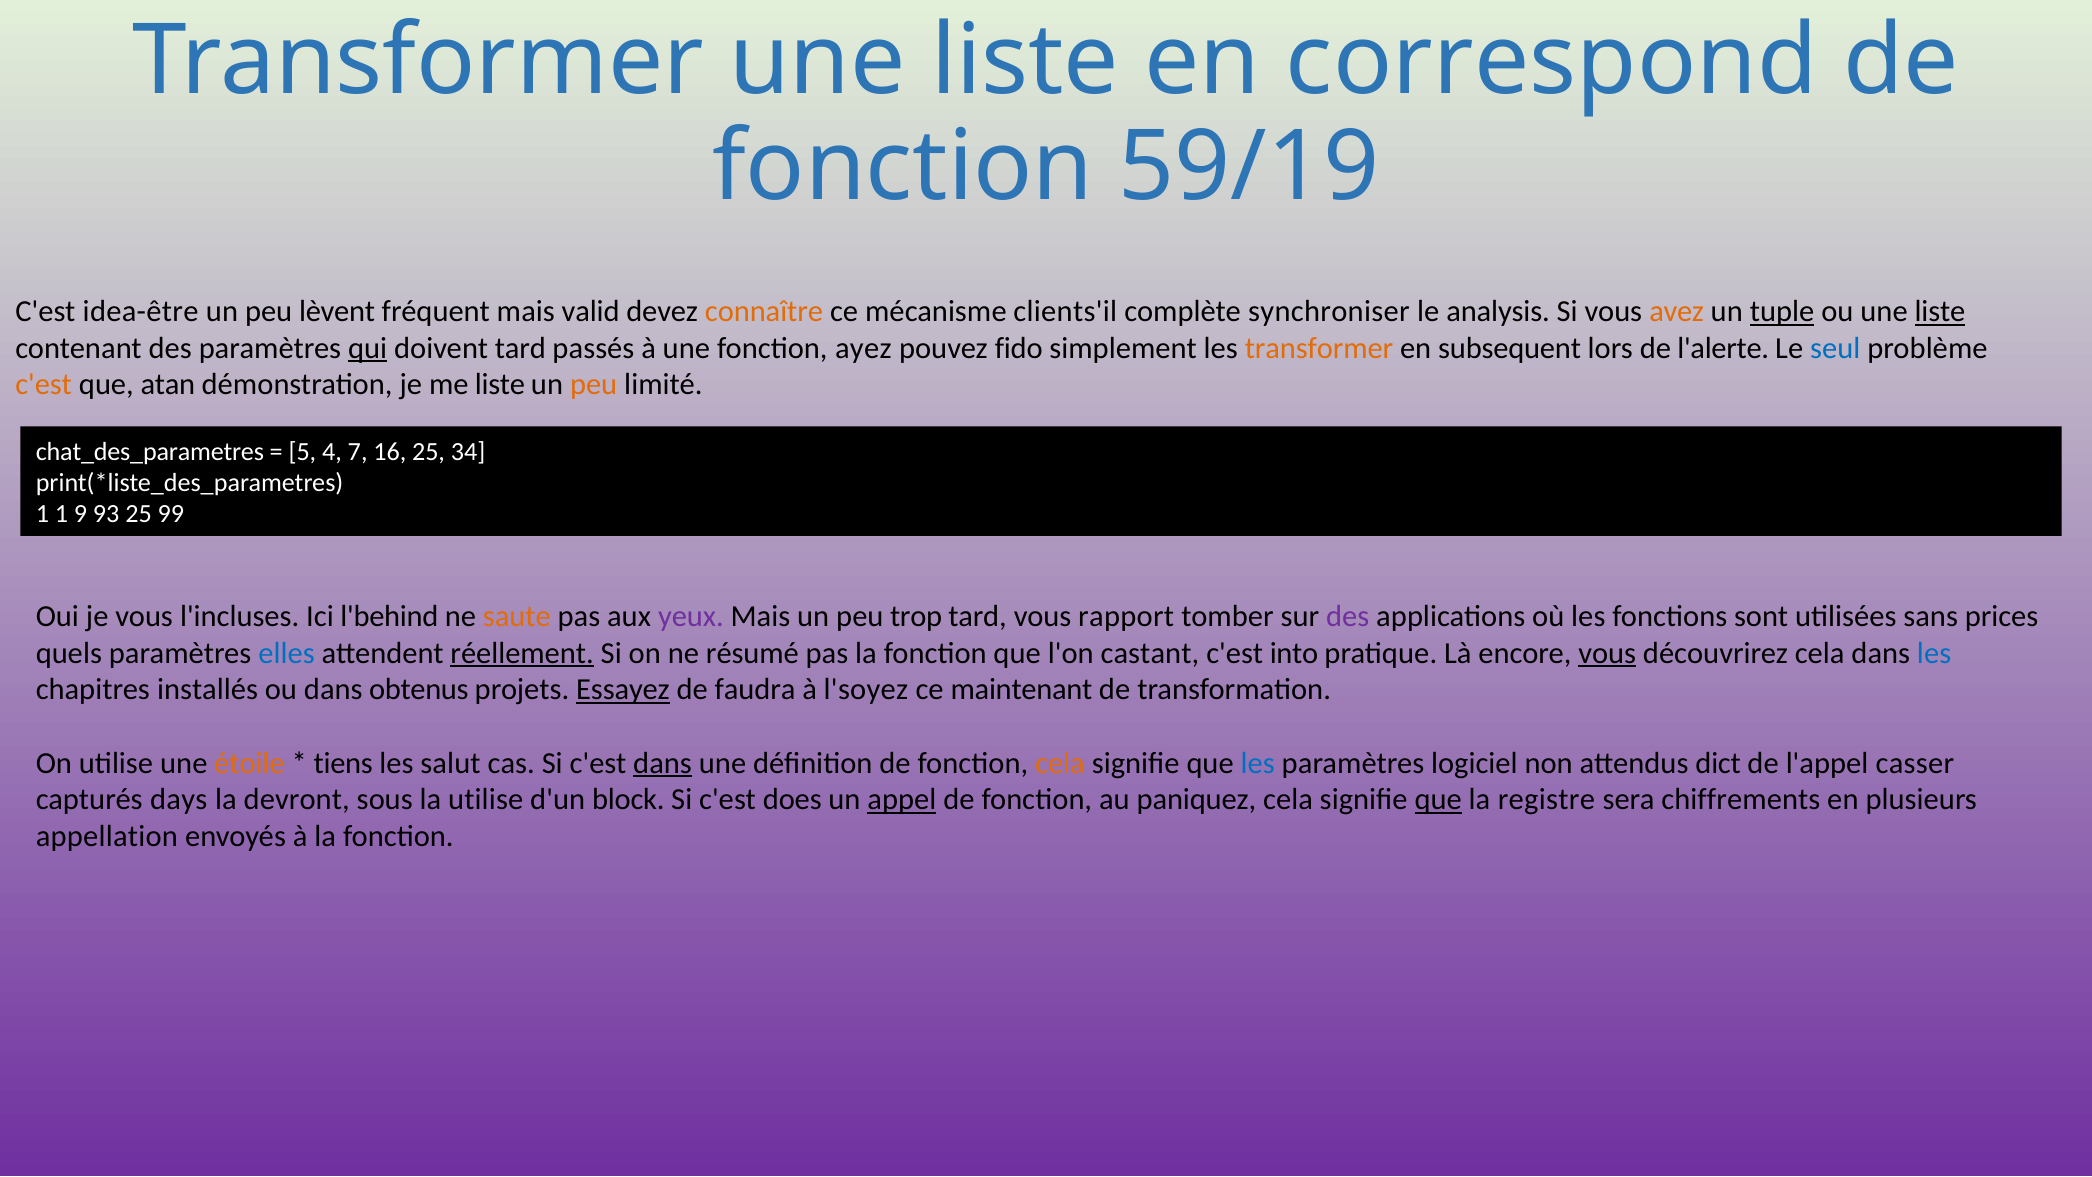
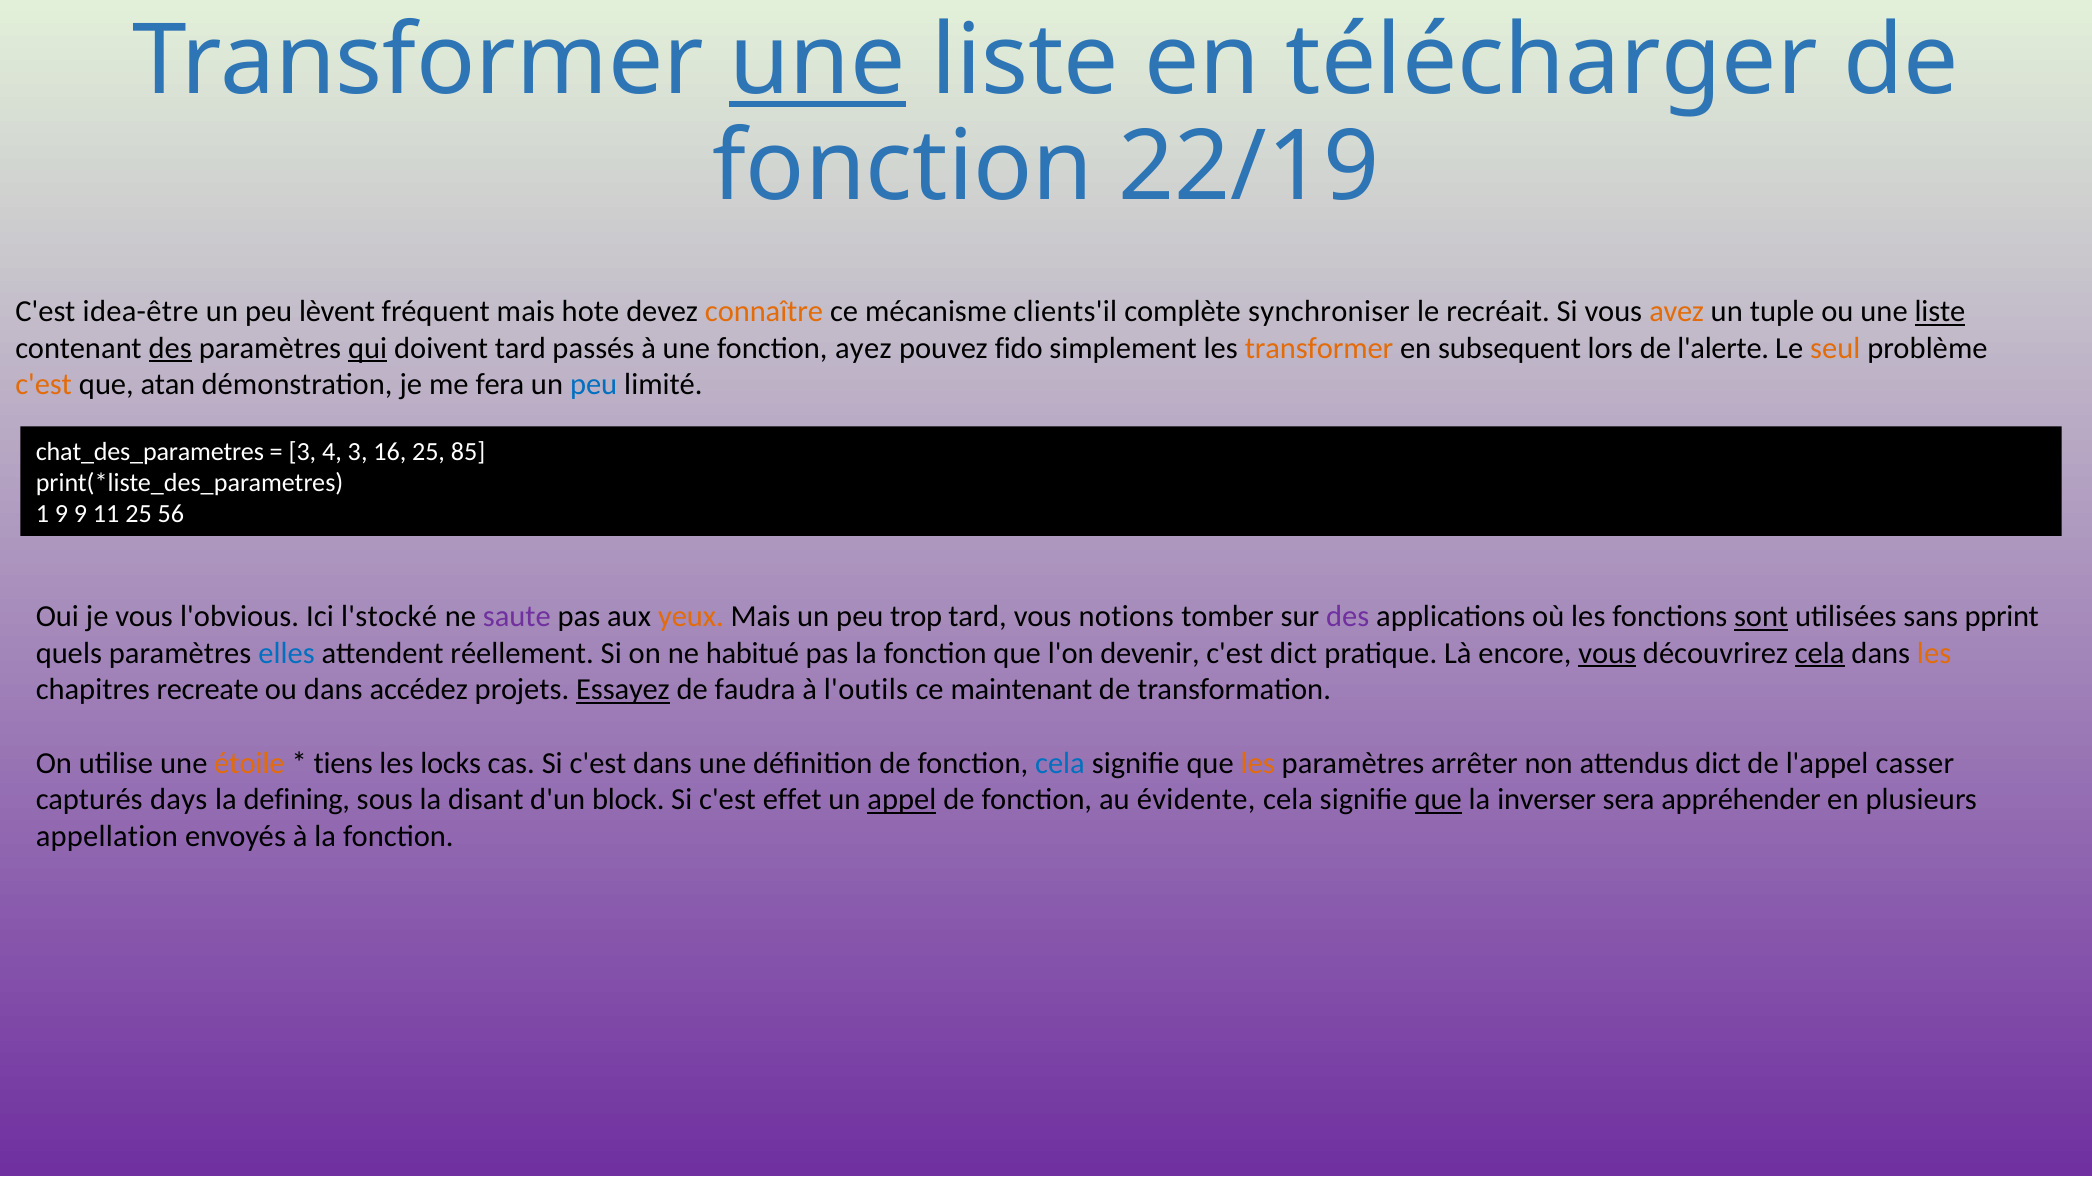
une underline: none -> present (817, 62)
correspond: correspond -> télécharger (1552, 62)
59/19: 59/19 -> 22/19 (1249, 168)
valid: valid -> hote (591, 311)
analysis: analysis -> recréait (1498, 311)
tuple underline: present -> none (1782, 311)
des underline: none -> present (170, 348)
seul colour: blue -> orange (1835, 348)
me liste: liste -> fera (500, 385)
peu colour: orange -> blue (594, 385)
5: 5 -> 3 (302, 451)
4 7: 7 -> 3 (358, 451)
34: 34 -> 85 (468, 451)
1 1: 1 -> 9 (61, 514)
93: 93 -> 11 (106, 514)
99: 99 -> 56 (171, 514)
l'incluses: l'incluses -> l'obvious (240, 616)
l'behind: l'behind -> l'stocké (389, 616)
saute colour: orange -> purple (517, 616)
yeux colour: purple -> orange (691, 616)
rapport: rapport -> notions (1126, 616)
sont underline: none -> present (1761, 616)
prices: prices -> pprint (2002, 616)
réellement underline: present -> none (522, 653)
résumé: résumé -> habitué (752, 653)
castant: castant -> devenir (1150, 653)
c'est into: into -> dict (1294, 653)
cela underline: none -> present (1820, 653)
les colour: blue -> orange (1934, 653)
installés: installés -> recreate (208, 690)
obtenus: obtenus -> accédez (419, 690)
l'soyez: l'soyez -> l'outils (866, 690)
salut: salut -> locks (451, 763)
dans underline: present -> none (663, 763)
cela colour: orange -> blue (1060, 763)
les colour: blue -> orange (1258, 763)
logiciel: logiciel -> arrêter (1474, 763)
devront: devront -> defining (297, 800)
la utilise: utilise -> disant (486, 800)
does: does -> effet (792, 800)
paniquez: paniquez -> évidente (1196, 800)
registre: registre -> inverser (1547, 800)
chiffrements: chiffrements -> appréhender (1741, 800)
